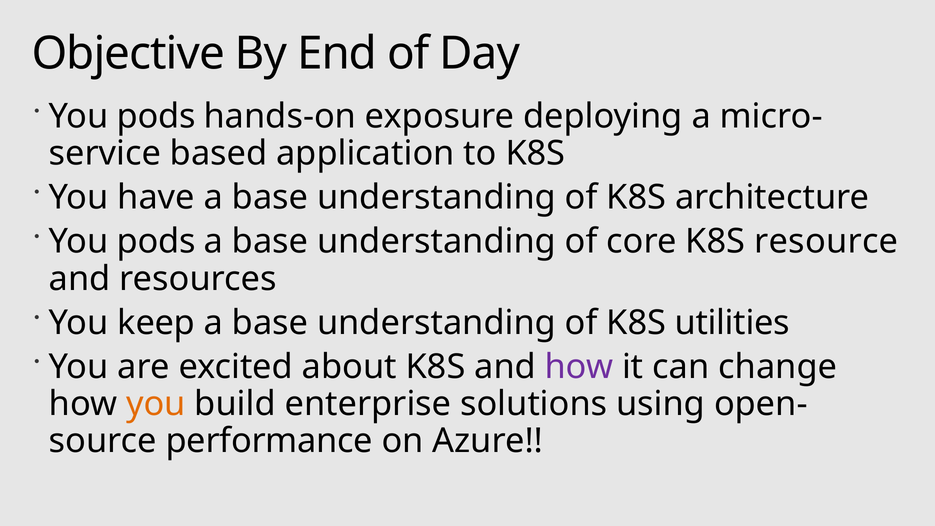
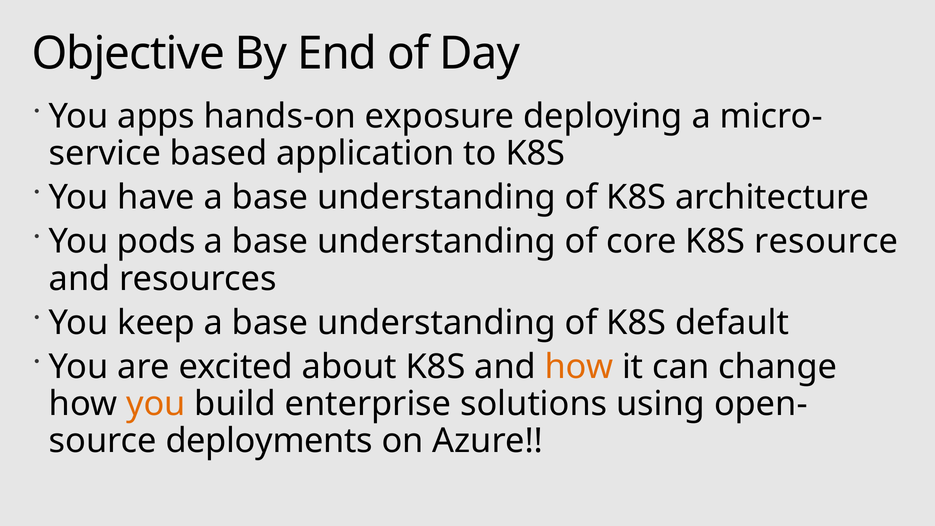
pods: pods -> apps (156, 116)
utilities: utilities -> default (732, 323)
how colour: purple -> orange (579, 367)
performance: performance -> deployments (269, 441)
